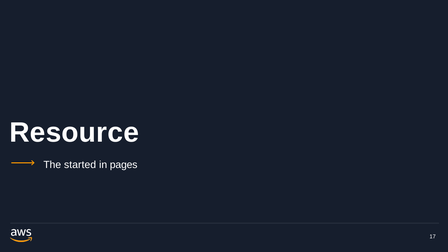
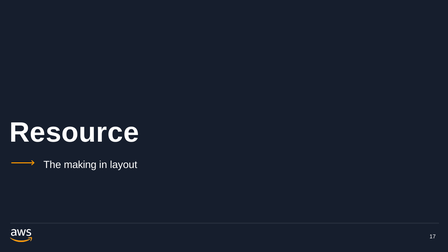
started: started -> making (80, 165)
pages: pages -> layout (124, 165)
